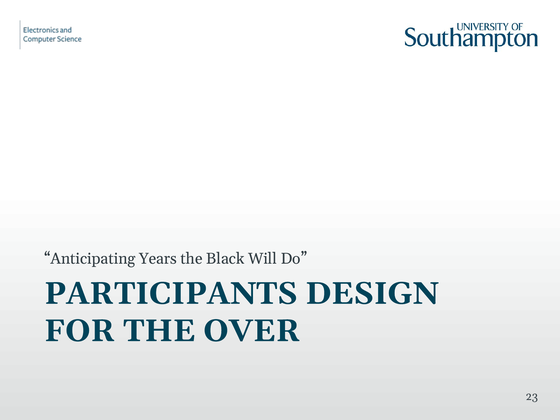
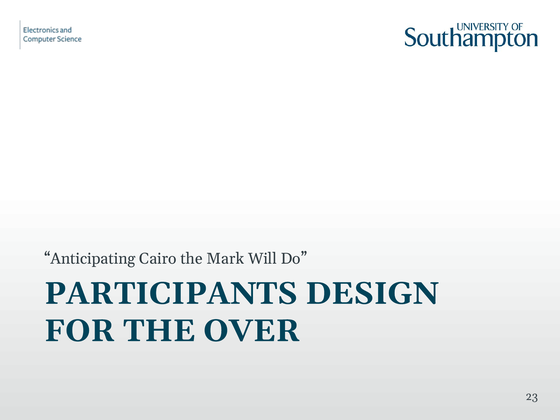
Years: Years -> Cairo (158, 259)
Black: Black -> Mark (225, 259)
